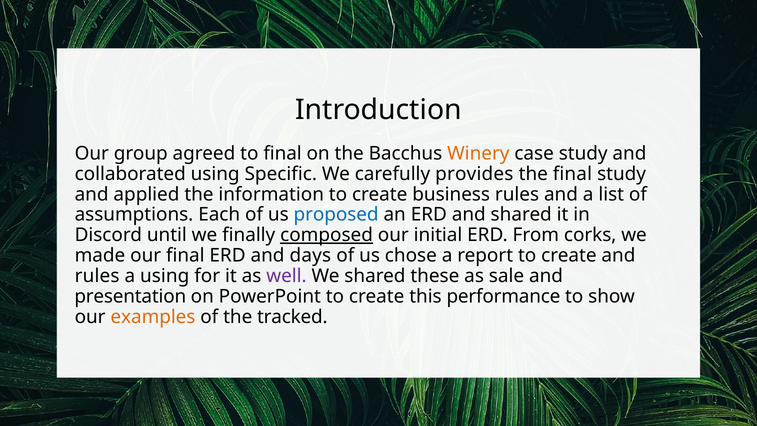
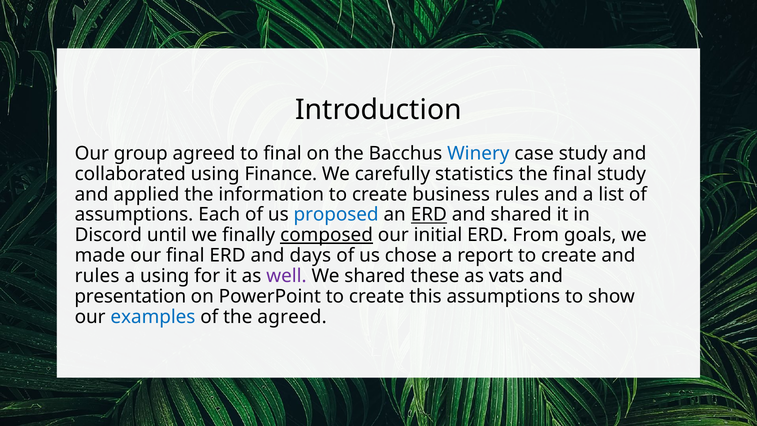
Winery colour: orange -> blue (478, 153)
Specific: Specific -> Finance (281, 174)
provides: provides -> statistics (474, 174)
ERD underline: none -> present (429, 215)
corks: corks -> goals (590, 235)
sale: sale -> vats (507, 276)
this performance: performance -> assumptions (503, 296)
examples colour: orange -> blue (153, 317)
the tracked: tracked -> agreed (292, 317)
